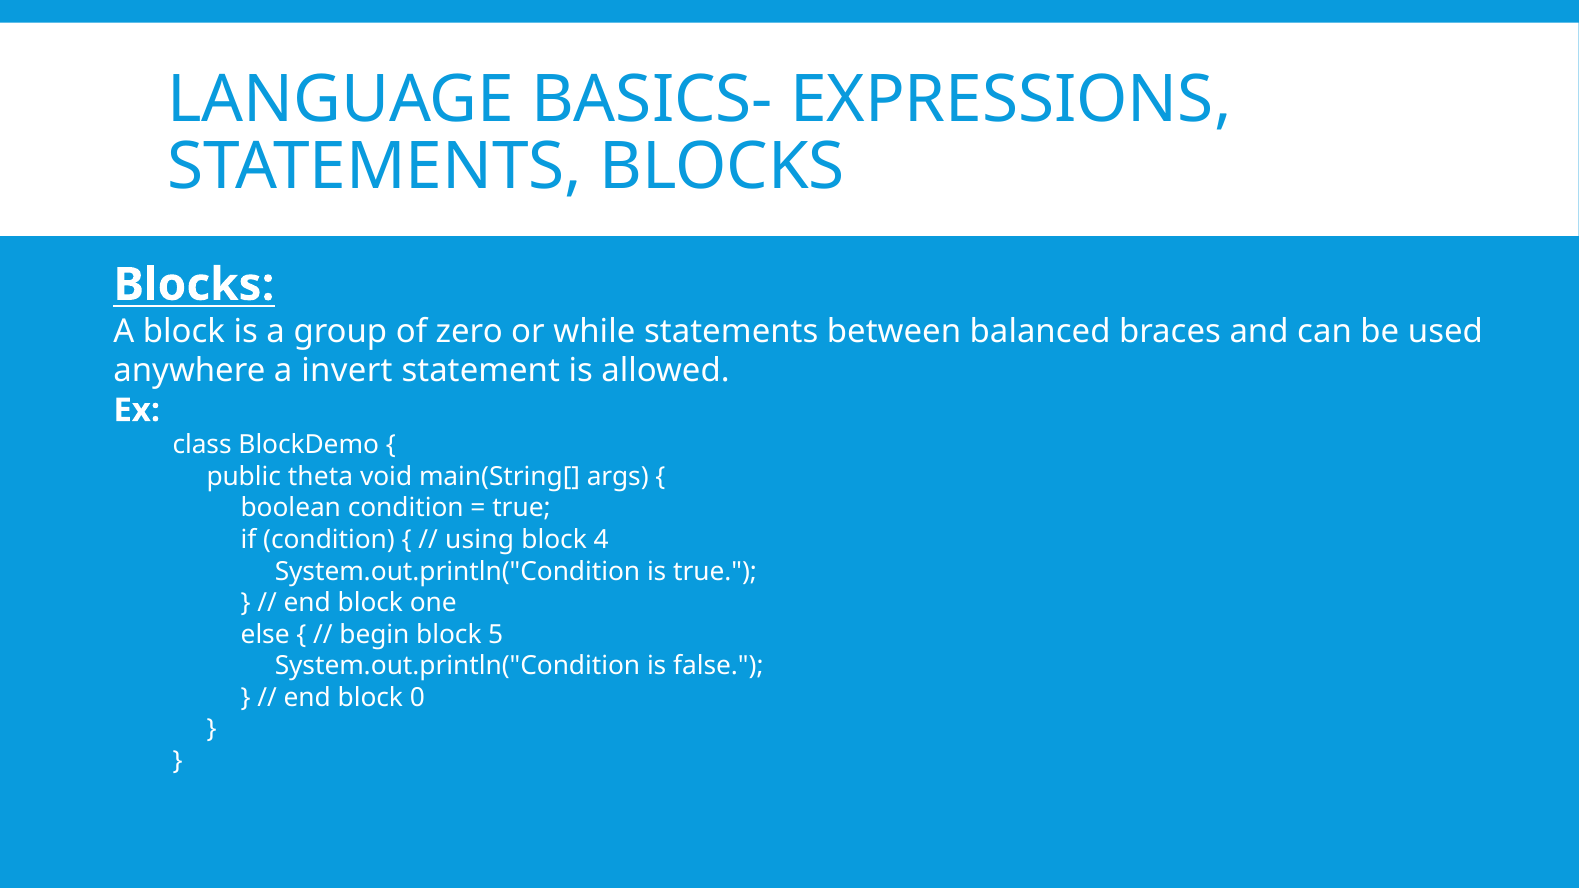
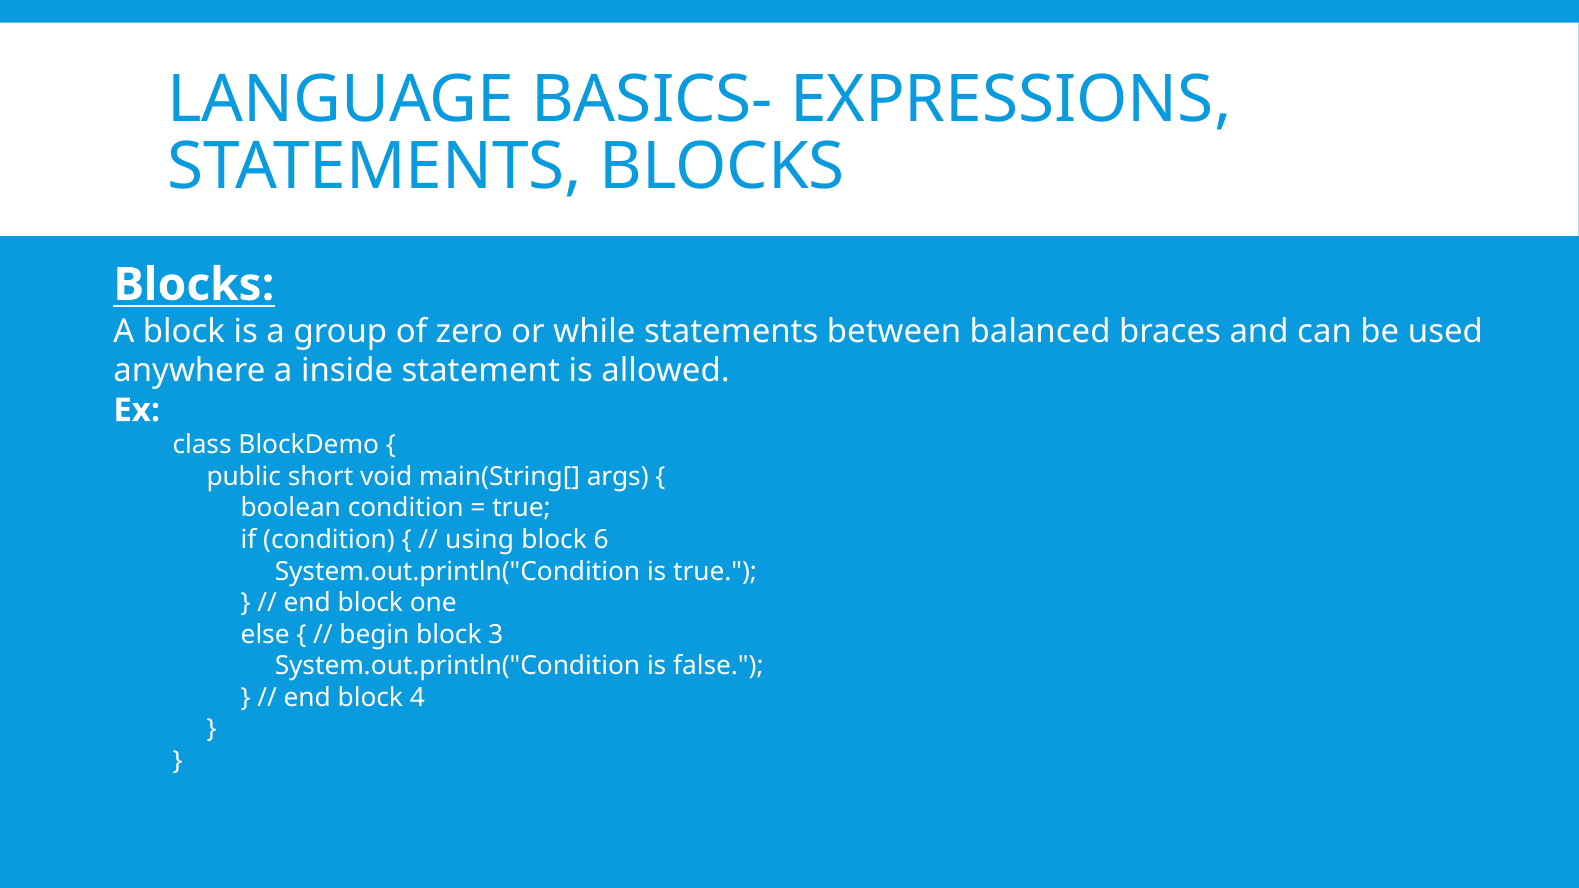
invert: invert -> inside (347, 371)
theta: theta -> short (321, 477)
4: 4 -> 6 (601, 540)
5: 5 -> 3 (496, 635)
0: 0 -> 4 (417, 698)
